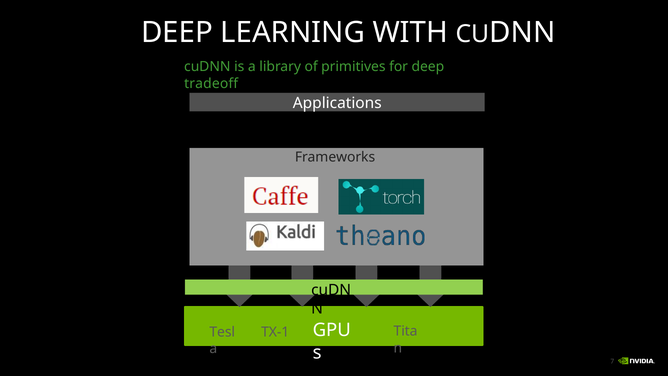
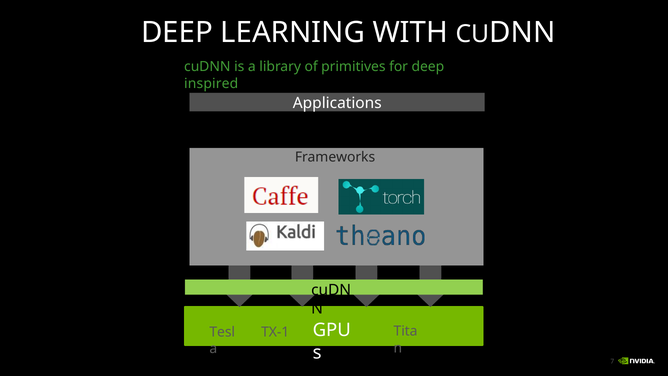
tradeoff: tradeoff -> inspired (211, 83)
